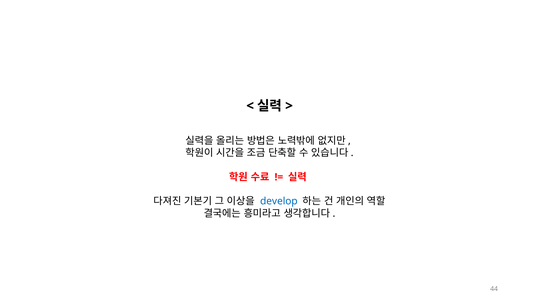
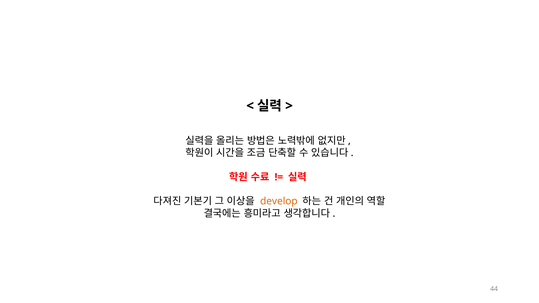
develop colour: blue -> orange (279, 201)
